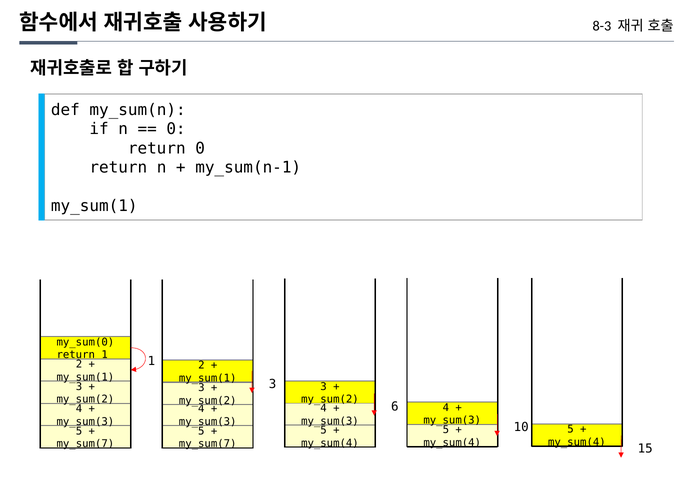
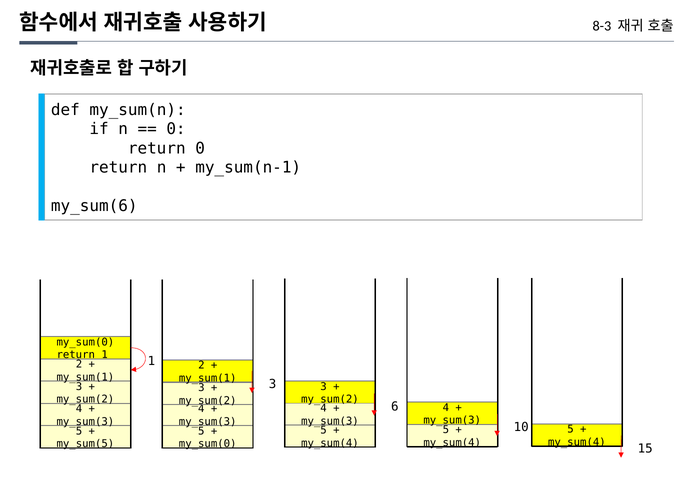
my_sum(1: my_sum(1 -> my_sum(6 (94, 206)
my_sum(7: my_sum(7 -> my_sum(5 (85, 444)
my_sum(7: my_sum(7 -> my_sum(0 (208, 444)
